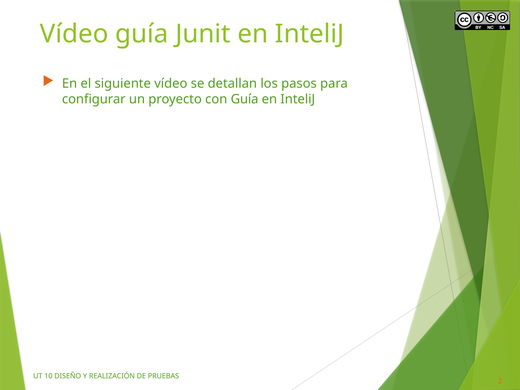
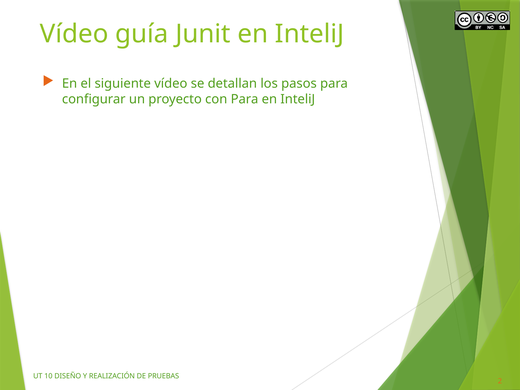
con Guía: Guía -> Para (245, 99)
